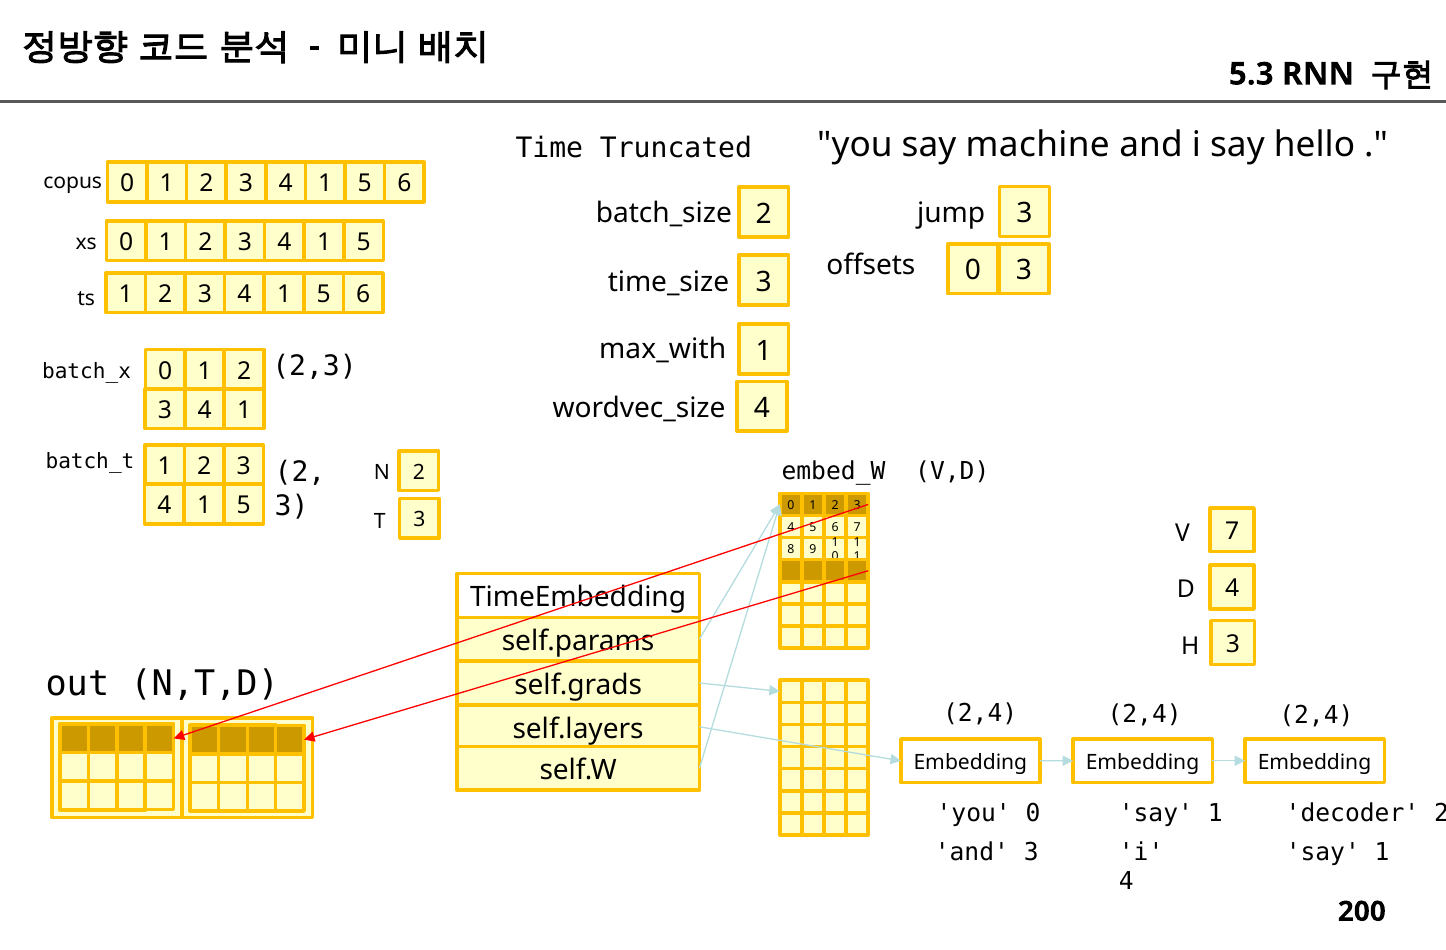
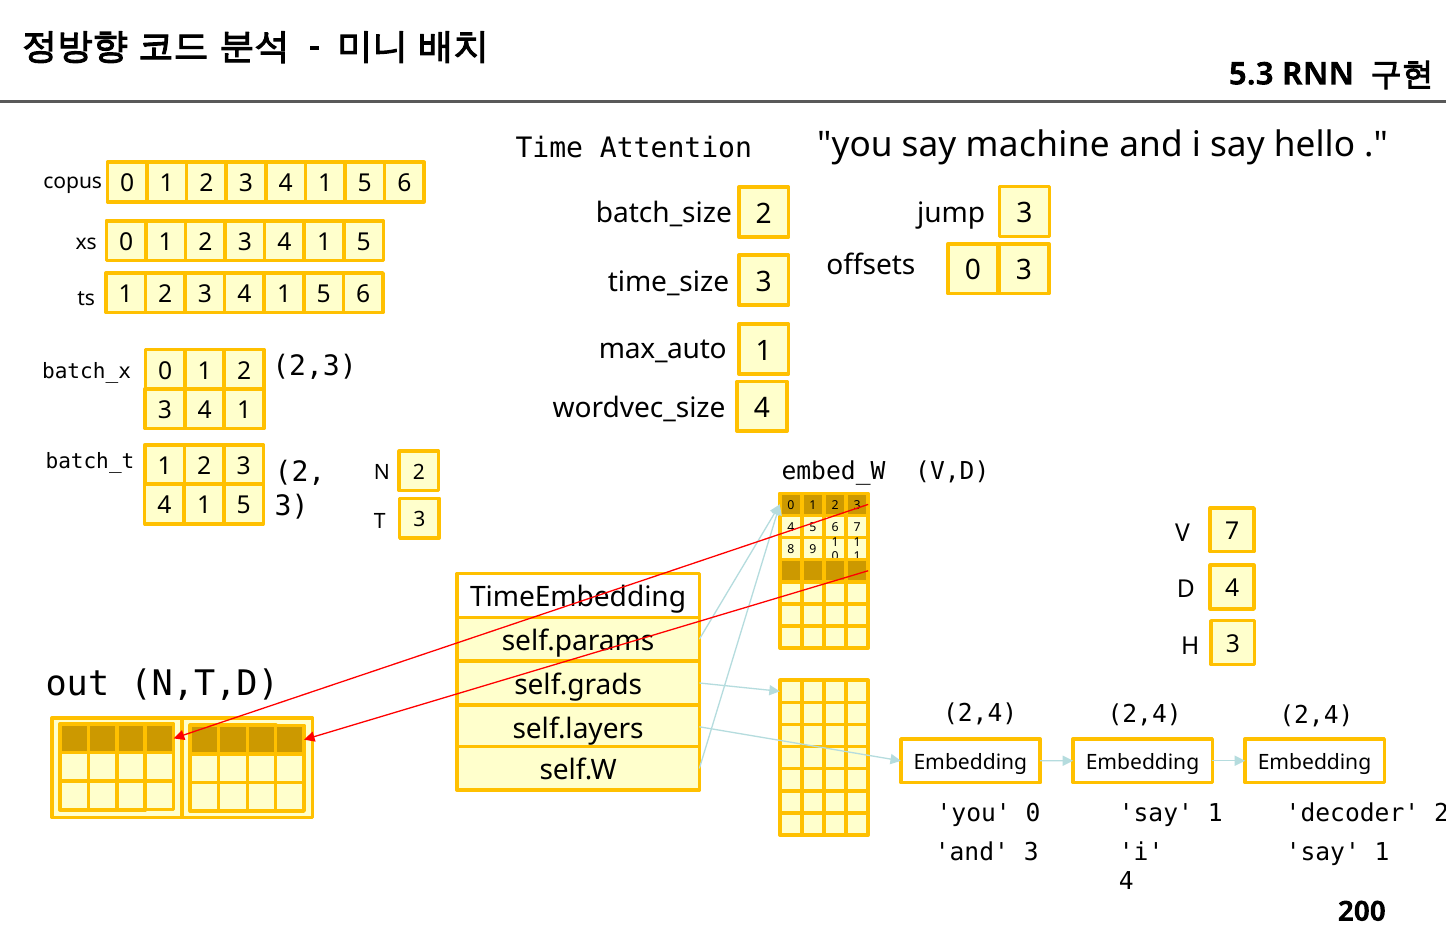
Truncated: Truncated -> Attention (676, 148)
max_with: max_with -> max_auto (663, 349)
